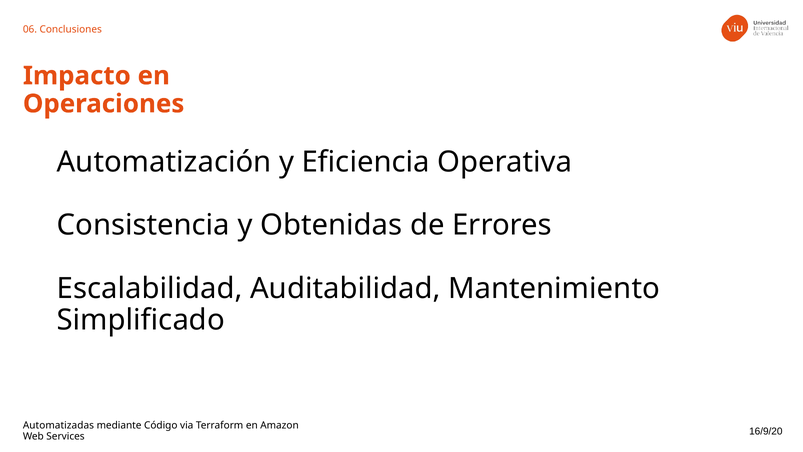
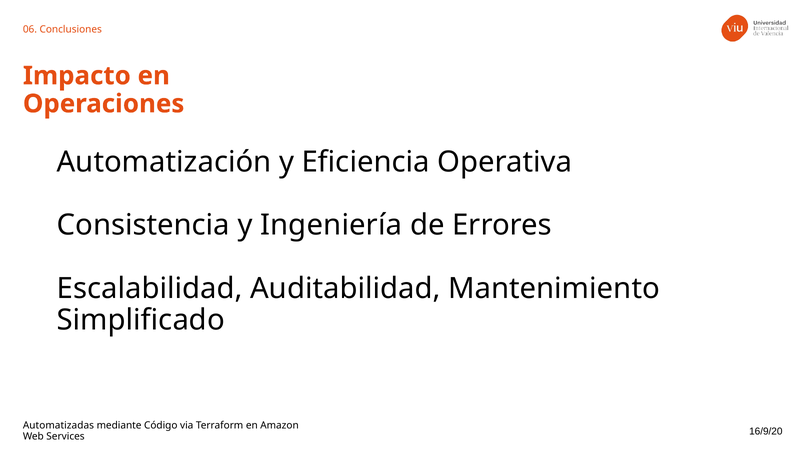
Obtenidas: Obtenidas -> Ingeniería (331, 225)
